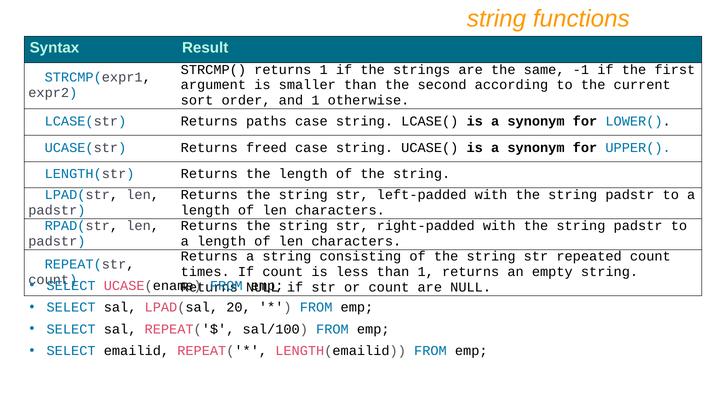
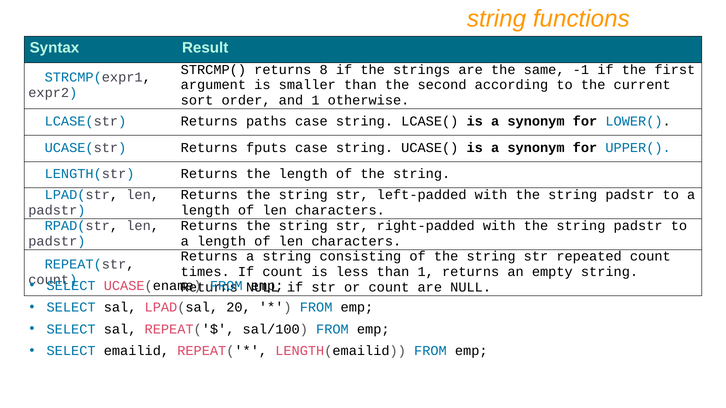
returns 1: 1 -> 8 (324, 70)
freed: freed -> fputs (266, 148)
